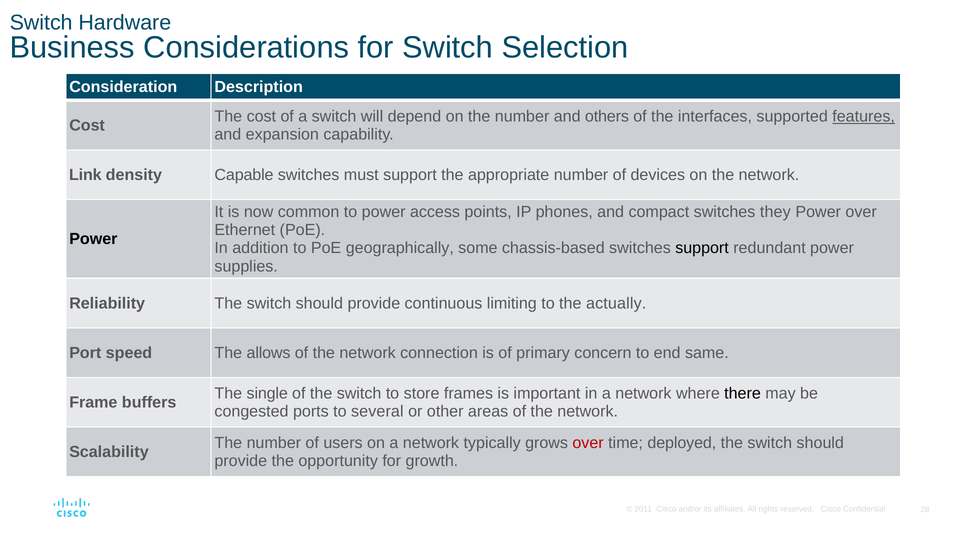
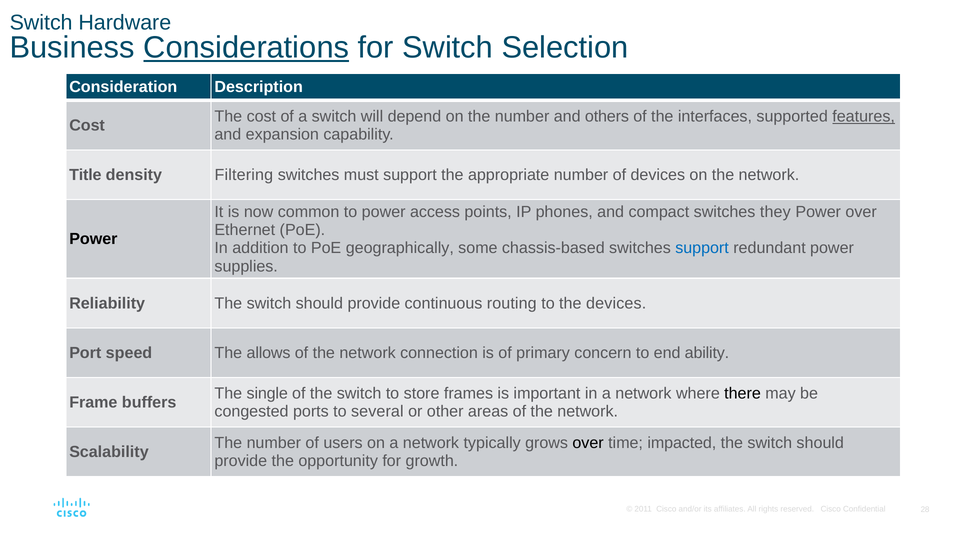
Considerations underline: none -> present (246, 48)
Link: Link -> Title (85, 175)
Capable: Capable -> Filtering (244, 175)
support colour: black -> blue (702, 248)
limiting: limiting -> routing (512, 304)
the actually: actually -> devices (616, 304)
same: same -> ability (707, 353)
over colour: red -> black (588, 443)
deployed: deployed -> impacted (682, 443)
